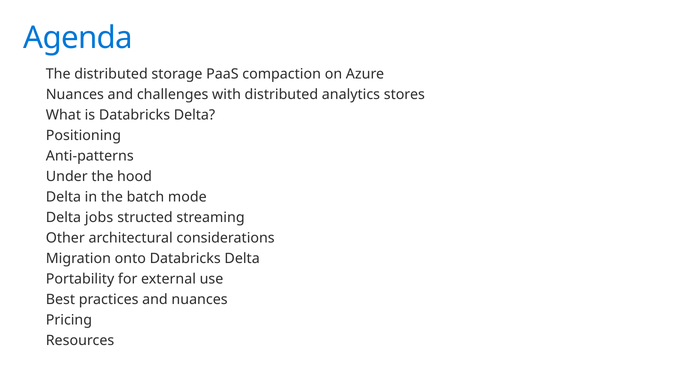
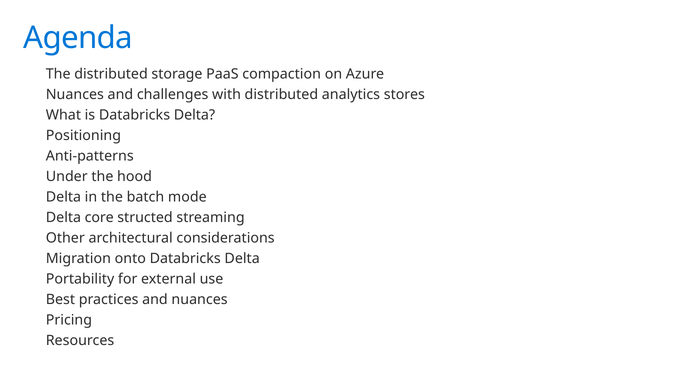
jobs: jobs -> core (99, 218)
